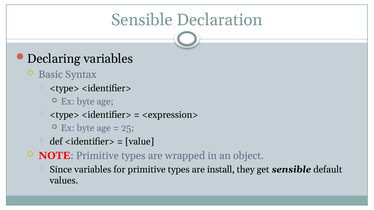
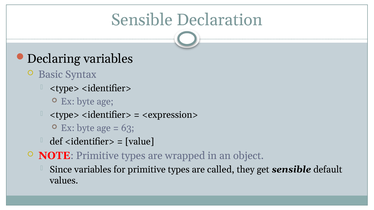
25: 25 -> 63 (128, 128)
install: install -> called (221, 170)
